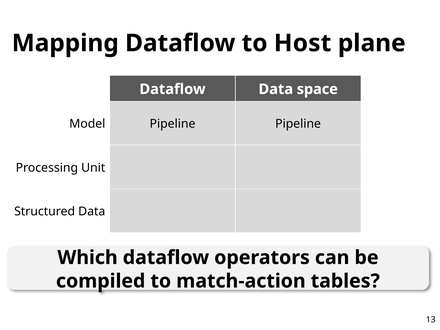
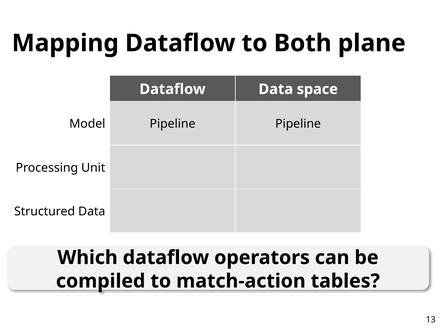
Host: Host -> Both (303, 43)
